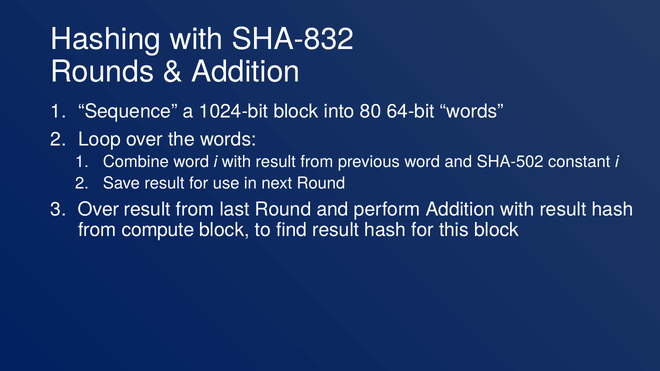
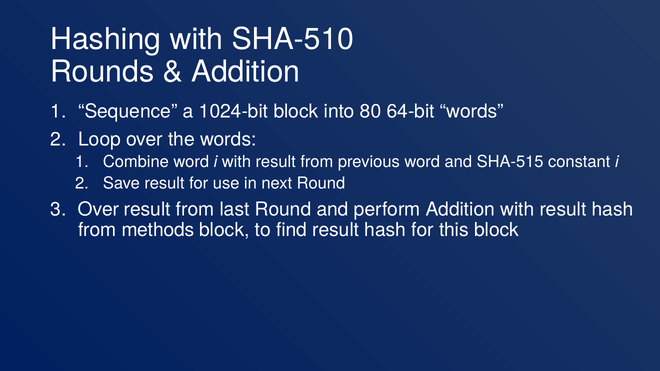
SHA-832: SHA-832 -> SHA-510 (293, 39)
SHA-502: SHA-502 -> SHA-515 (510, 162)
compute: compute -> methods (158, 230)
